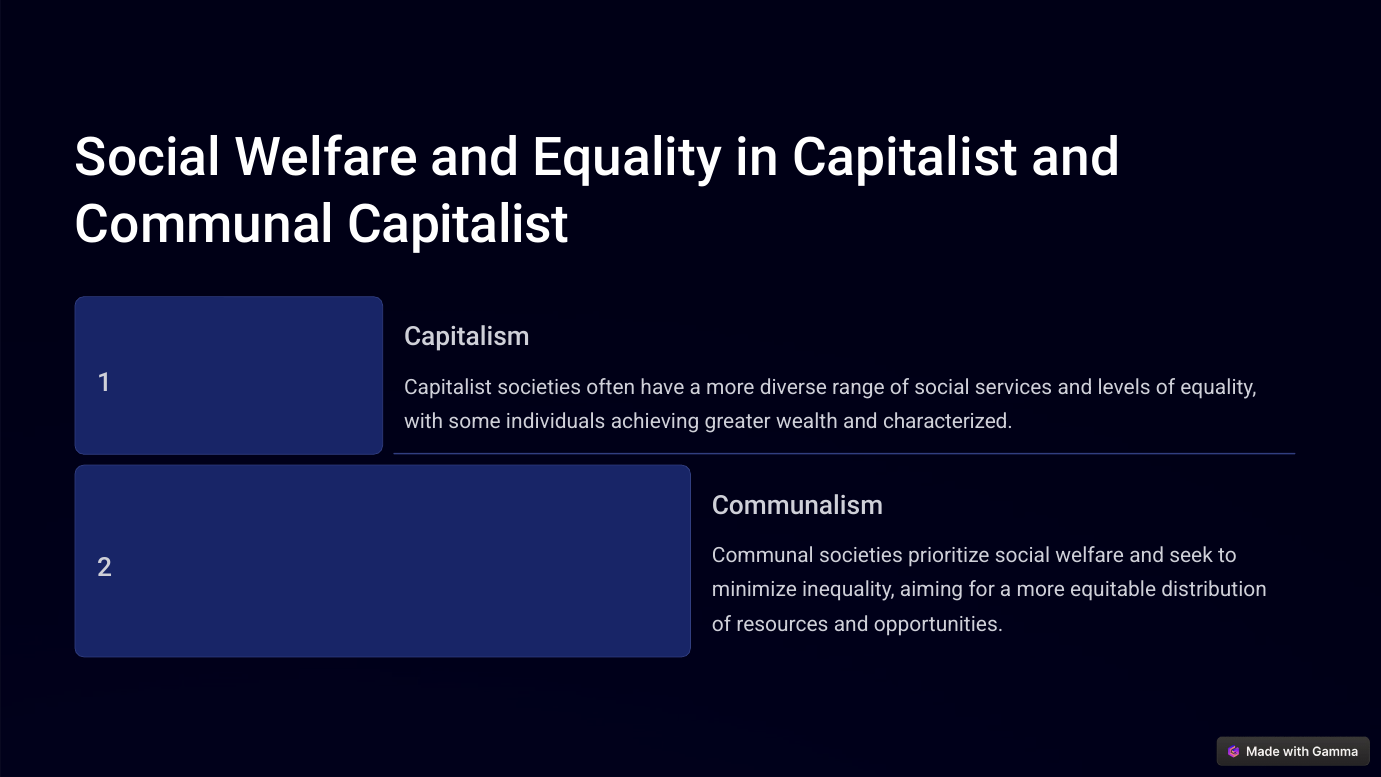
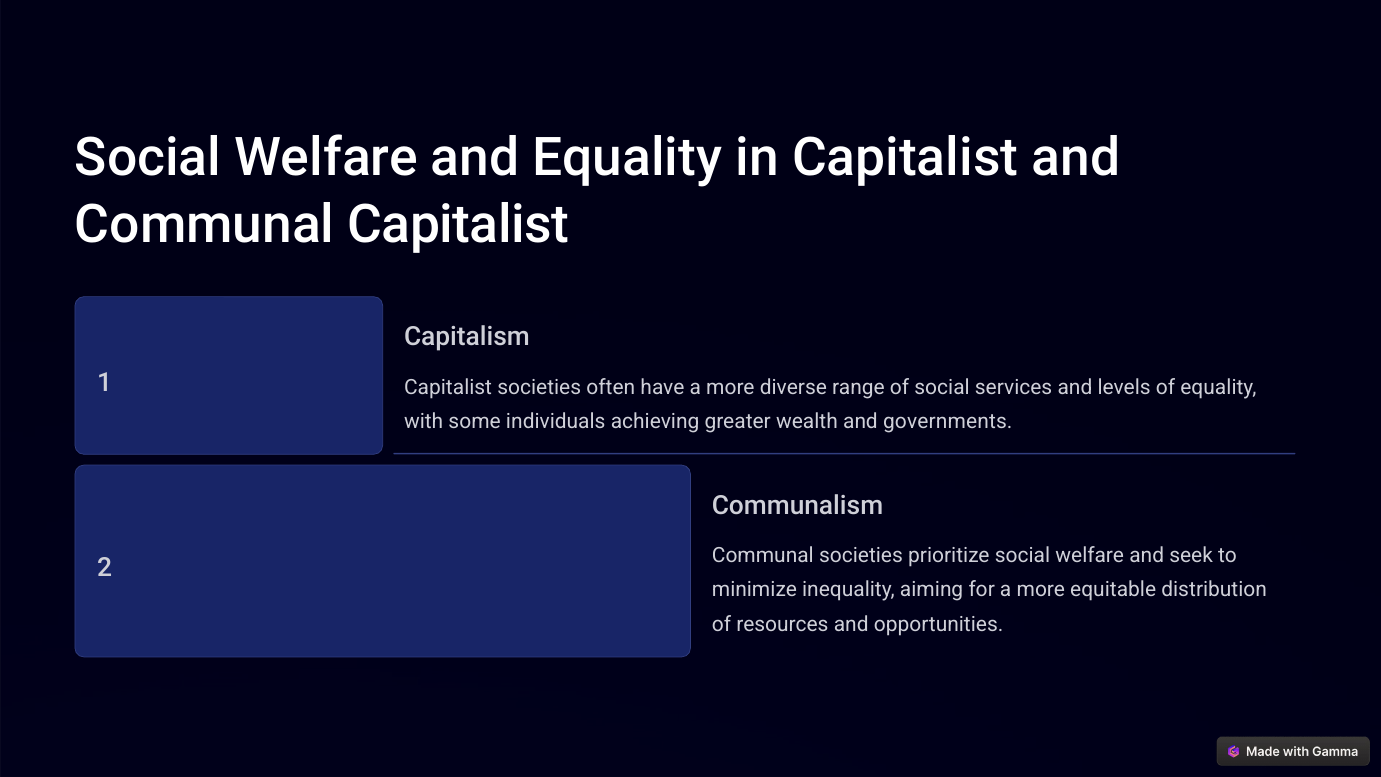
characterized: characterized -> governments (948, 421)
